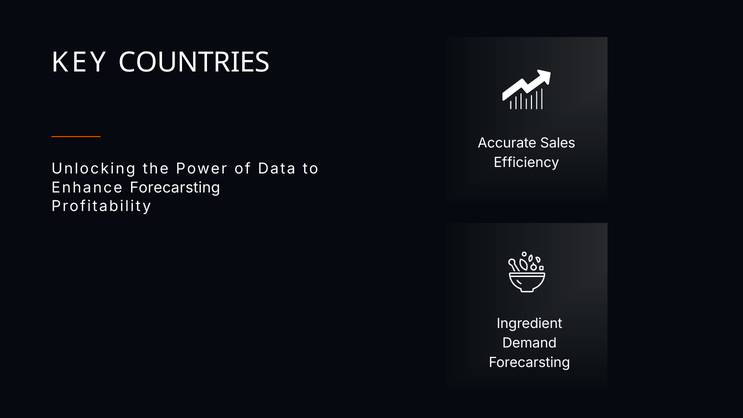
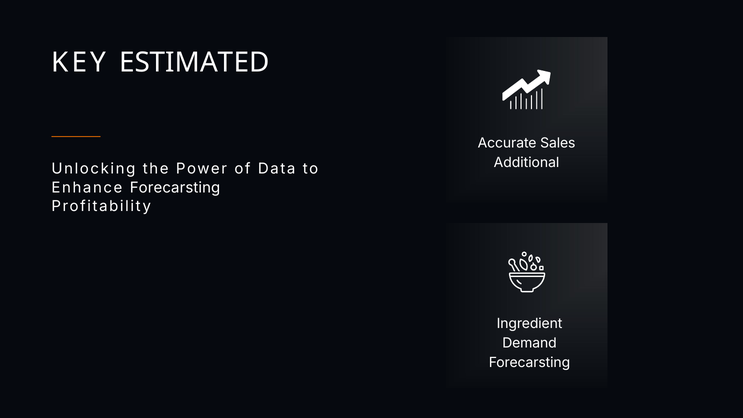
COUNTRIES: COUNTRIES -> ESTIMATED (194, 63)
Efficiency: Efficiency -> Additional (527, 163)
